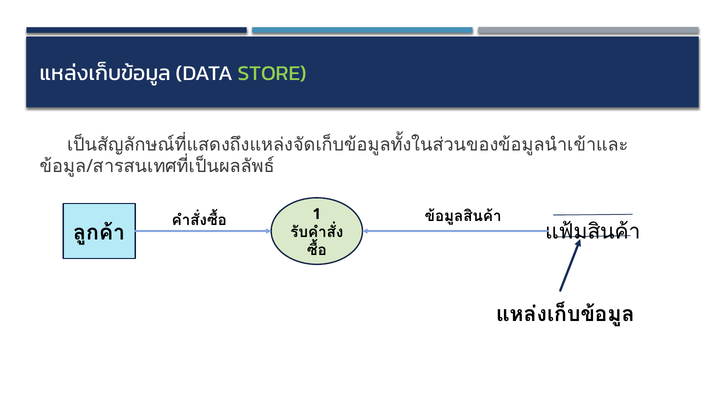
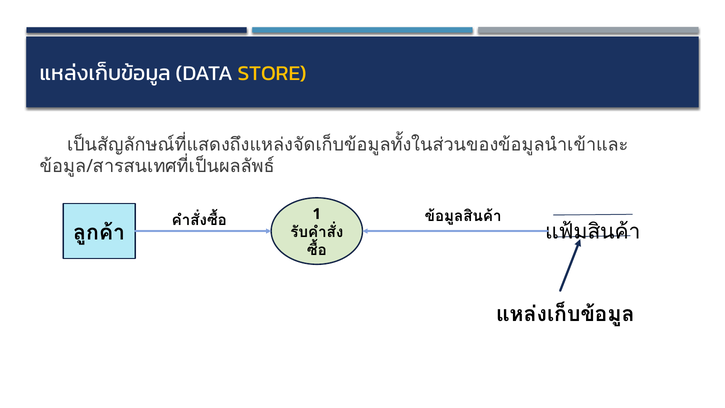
STORE colour: light green -> yellow (272, 73)
